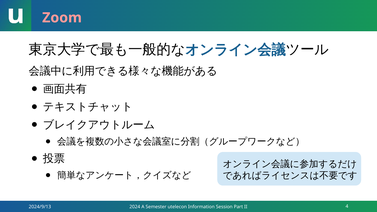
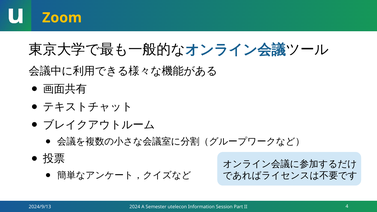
Zoom colour: pink -> yellow (62, 18)
